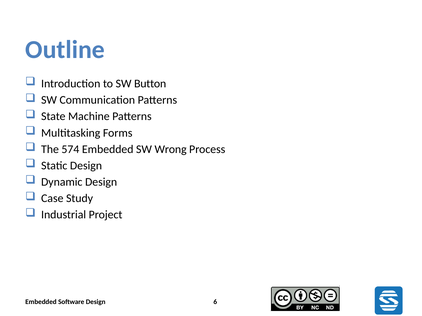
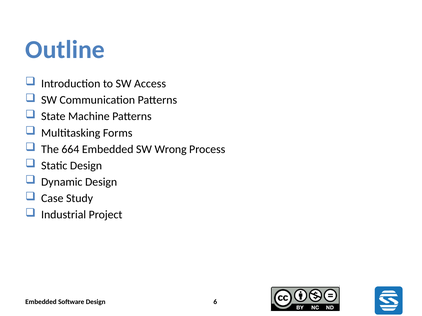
Button: Button -> Access (150, 84)
574: 574 -> 664 (70, 149)
